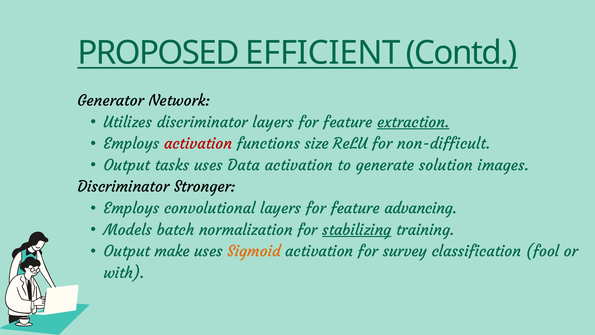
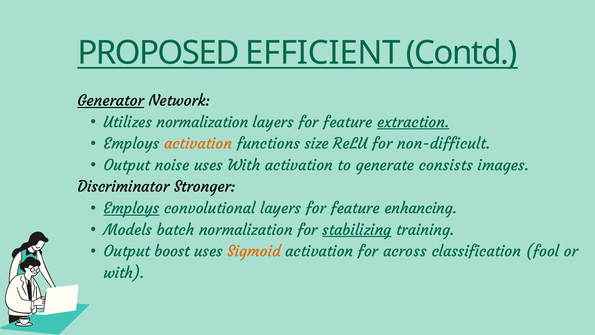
Generator underline: none -> present (111, 101)
Utilizes discriminator: discriminator -> normalization (202, 122)
activation colour: red -> orange (198, 144)
tasks: tasks -> noise (172, 165)
uses Data: Data -> With (244, 165)
solution: solution -> consists (446, 165)
Employs underline: none -> present (132, 208)
advancing: advancing -> enhancing (421, 208)
make: make -> boost (172, 251)
survey: survey -> across (405, 251)
